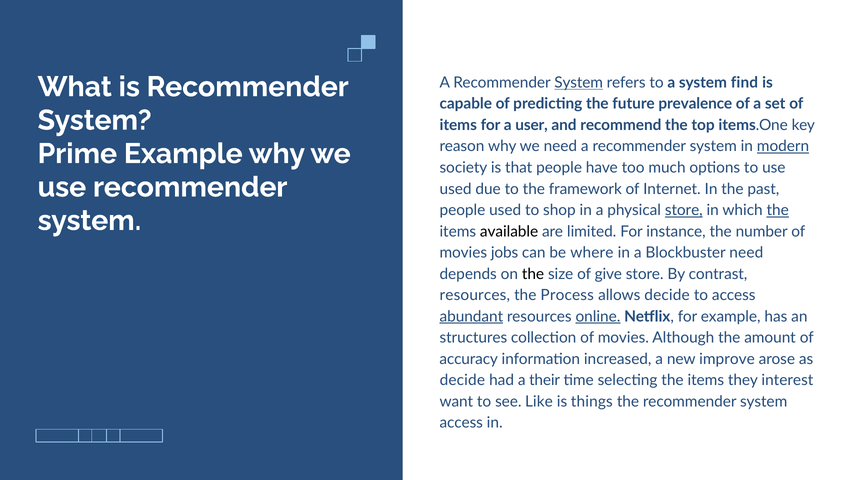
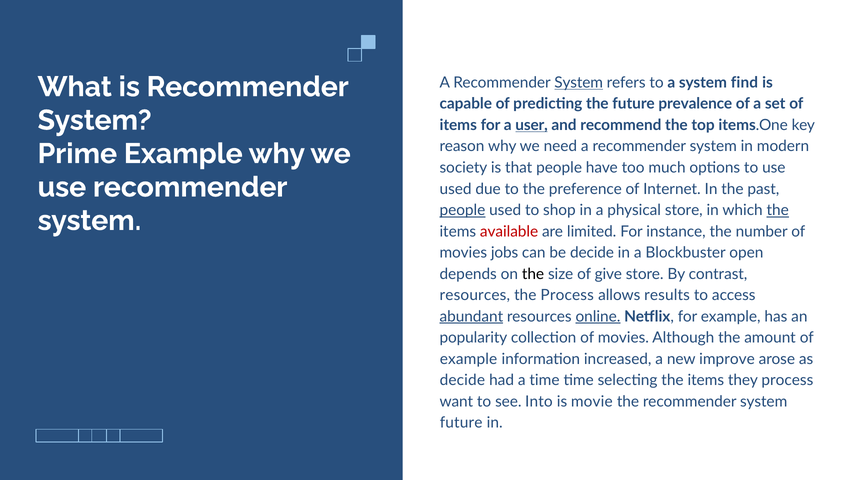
user underline: none -> present (532, 125)
modern underline: present -> none (783, 146)
framework: framework -> preference (585, 189)
people underline: none -> present (462, 210)
store underline: present -> none (684, 210)
available colour: black -> red (509, 231)
be where: where -> decide (592, 253)
Blockbuster need: need -> open (746, 253)
allows decide: decide -> results (667, 295)
structures: structures -> popularity (473, 338)
accuracy: accuracy -> example (469, 359)
a their: their -> time (544, 380)
they interest: interest -> process (787, 380)
Like: Like -> Into (539, 401)
things: things -> movie (592, 401)
access: access -> future (461, 423)
